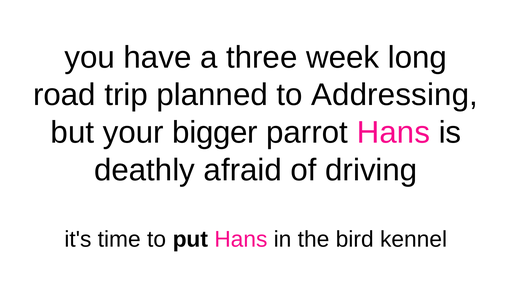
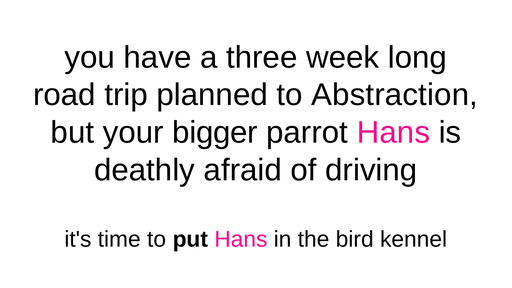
Addressing: Addressing -> Abstraction (395, 95)
